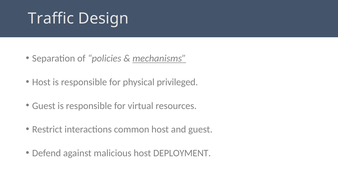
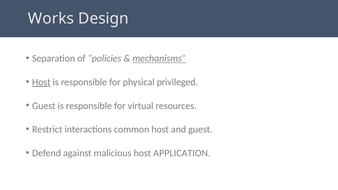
Traffic: Traffic -> Works (51, 19)
Host underline: none -> present (41, 82)
DEPLOYMENT: DEPLOYMENT -> APPLICATION (182, 153)
